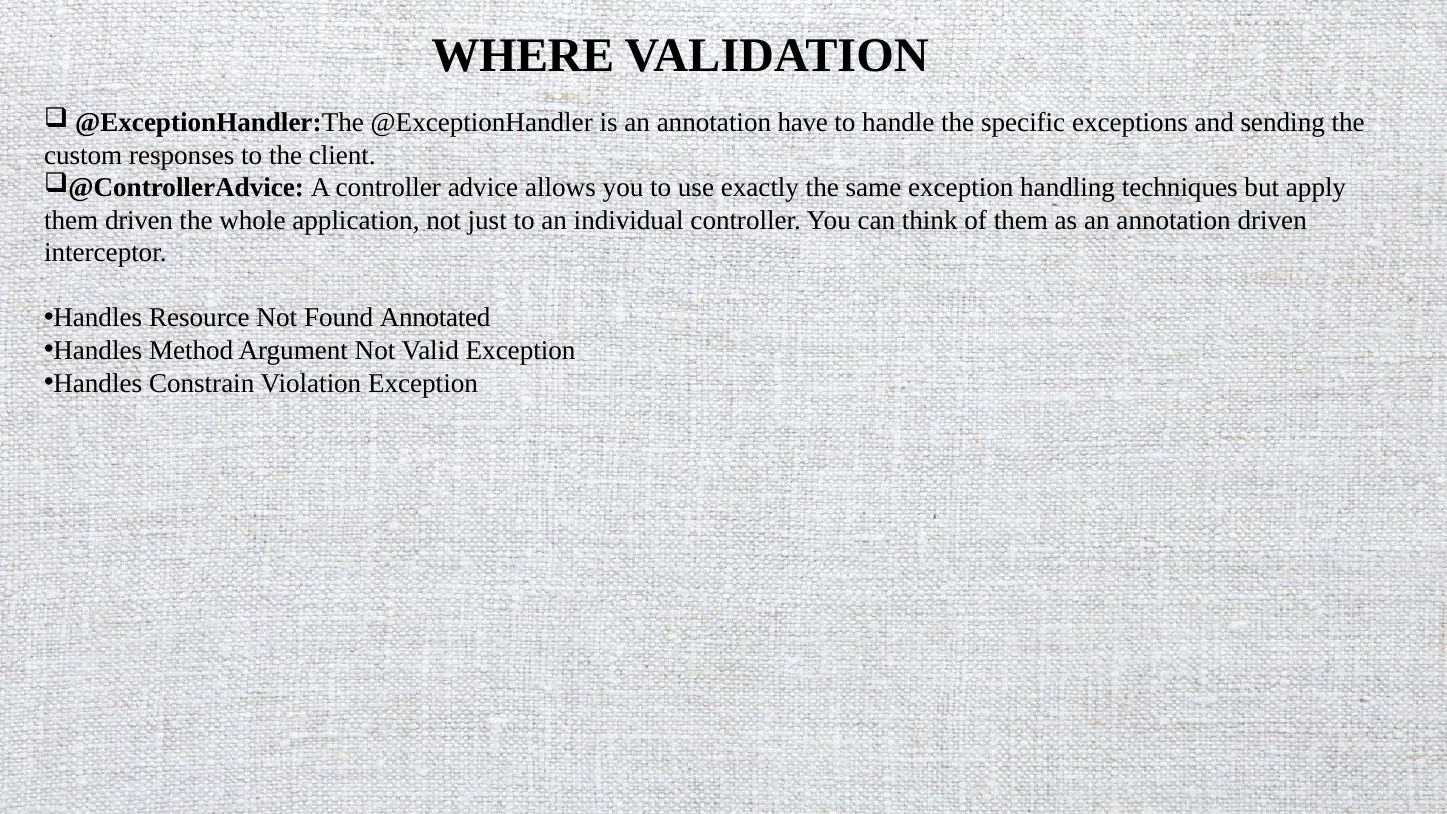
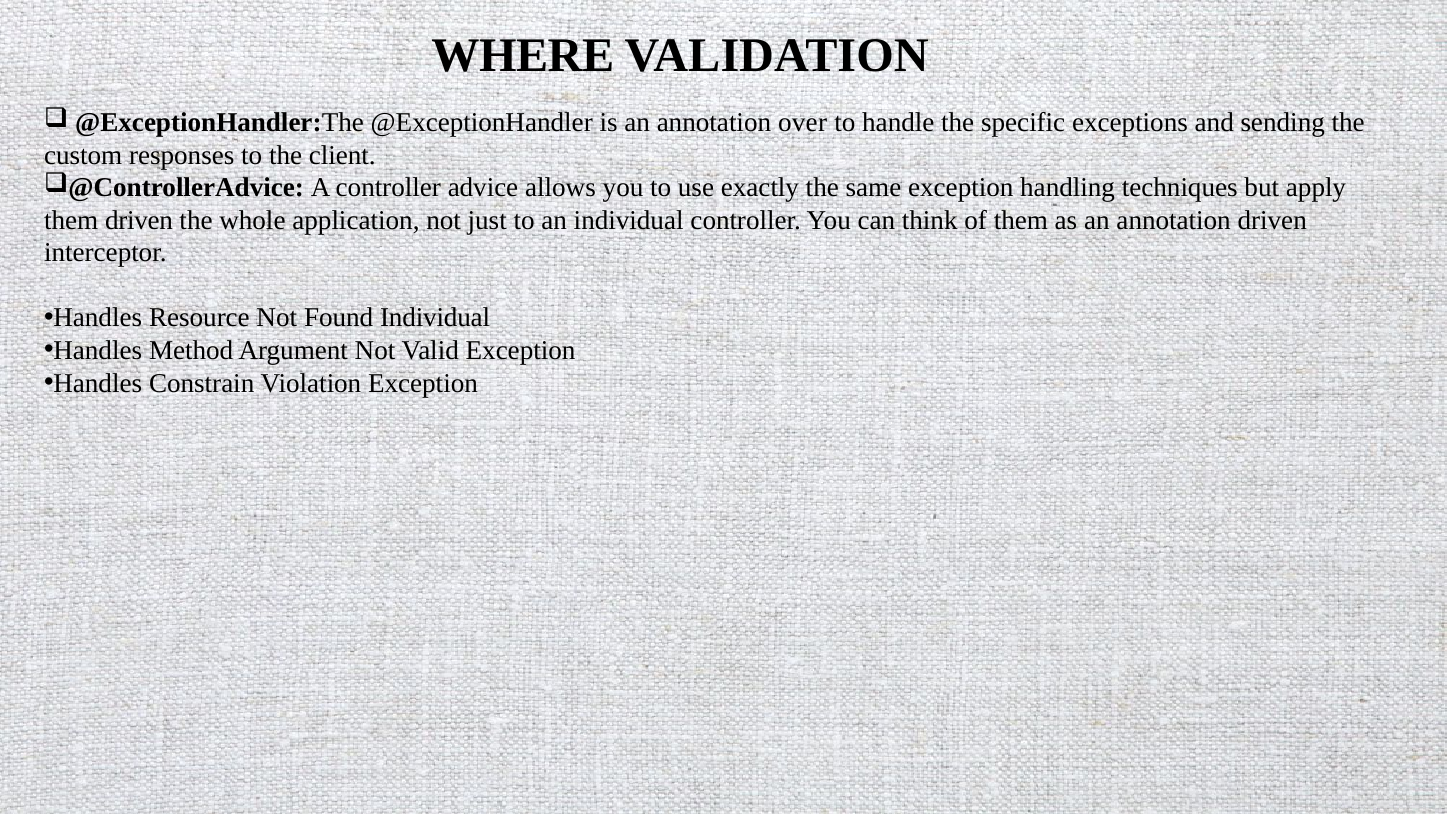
have: have -> over (803, 123)
Found Annotated: Annotated -> Individual (435, 318)
